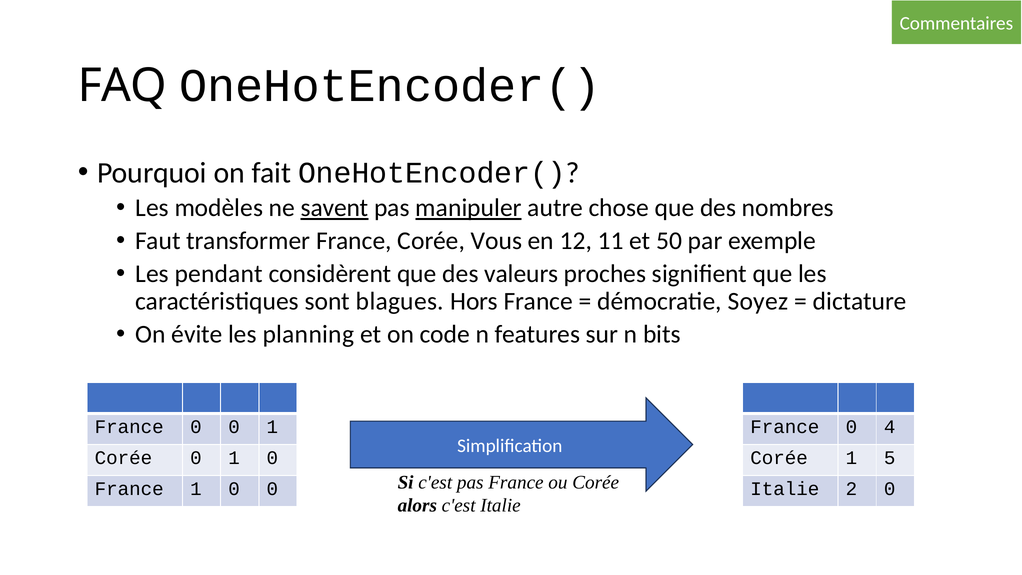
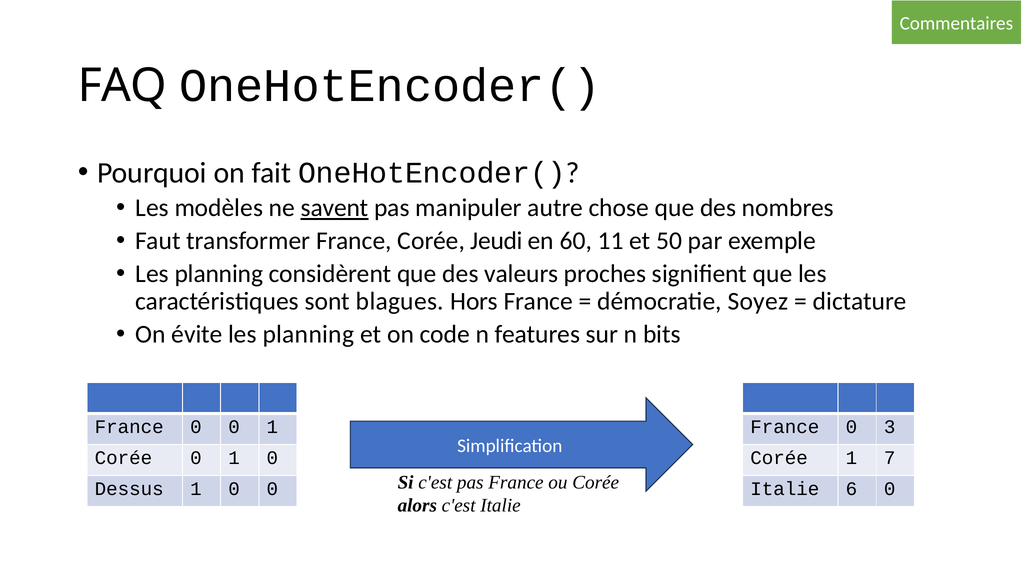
manipuler underline: present -> none (469, 208)
Vous: Vous -> Jeudi (496, 241)
12: 12 -> 60 (576, 241)
pendant: pendant -> planning (219, 274)
4: 4 -> 3 (890, 427)
5: 5 -> 7 (890, 458)
France: France -> Dessus (129, 489)
2: 2 -> 6 (851, 489)
